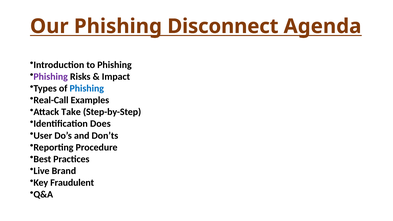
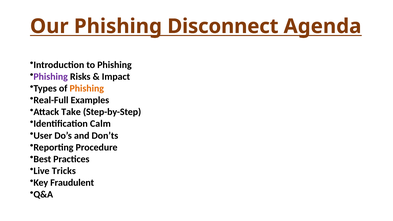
Phishing colour: blue -> orange (87, 88)
Real-Call: Real-Call -> Real-Full (51, 100)
Does: Does -> Calm (100, 124)
Brand: Brand -> Tricks (64, 171)
